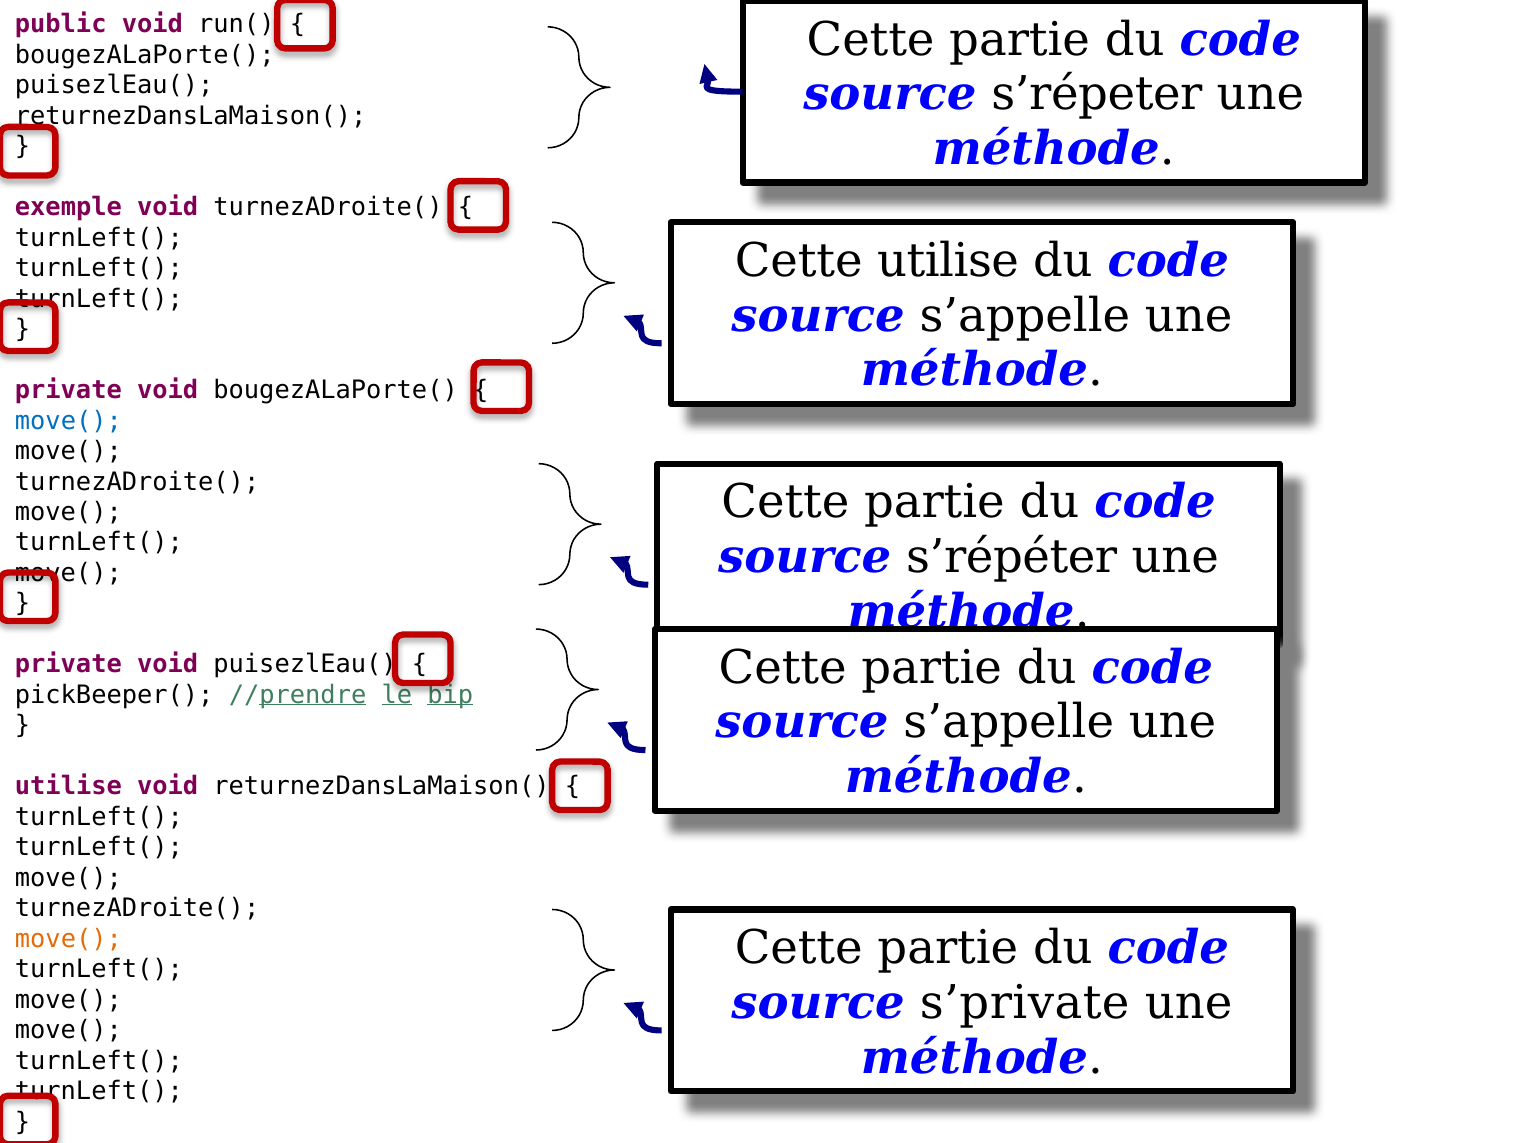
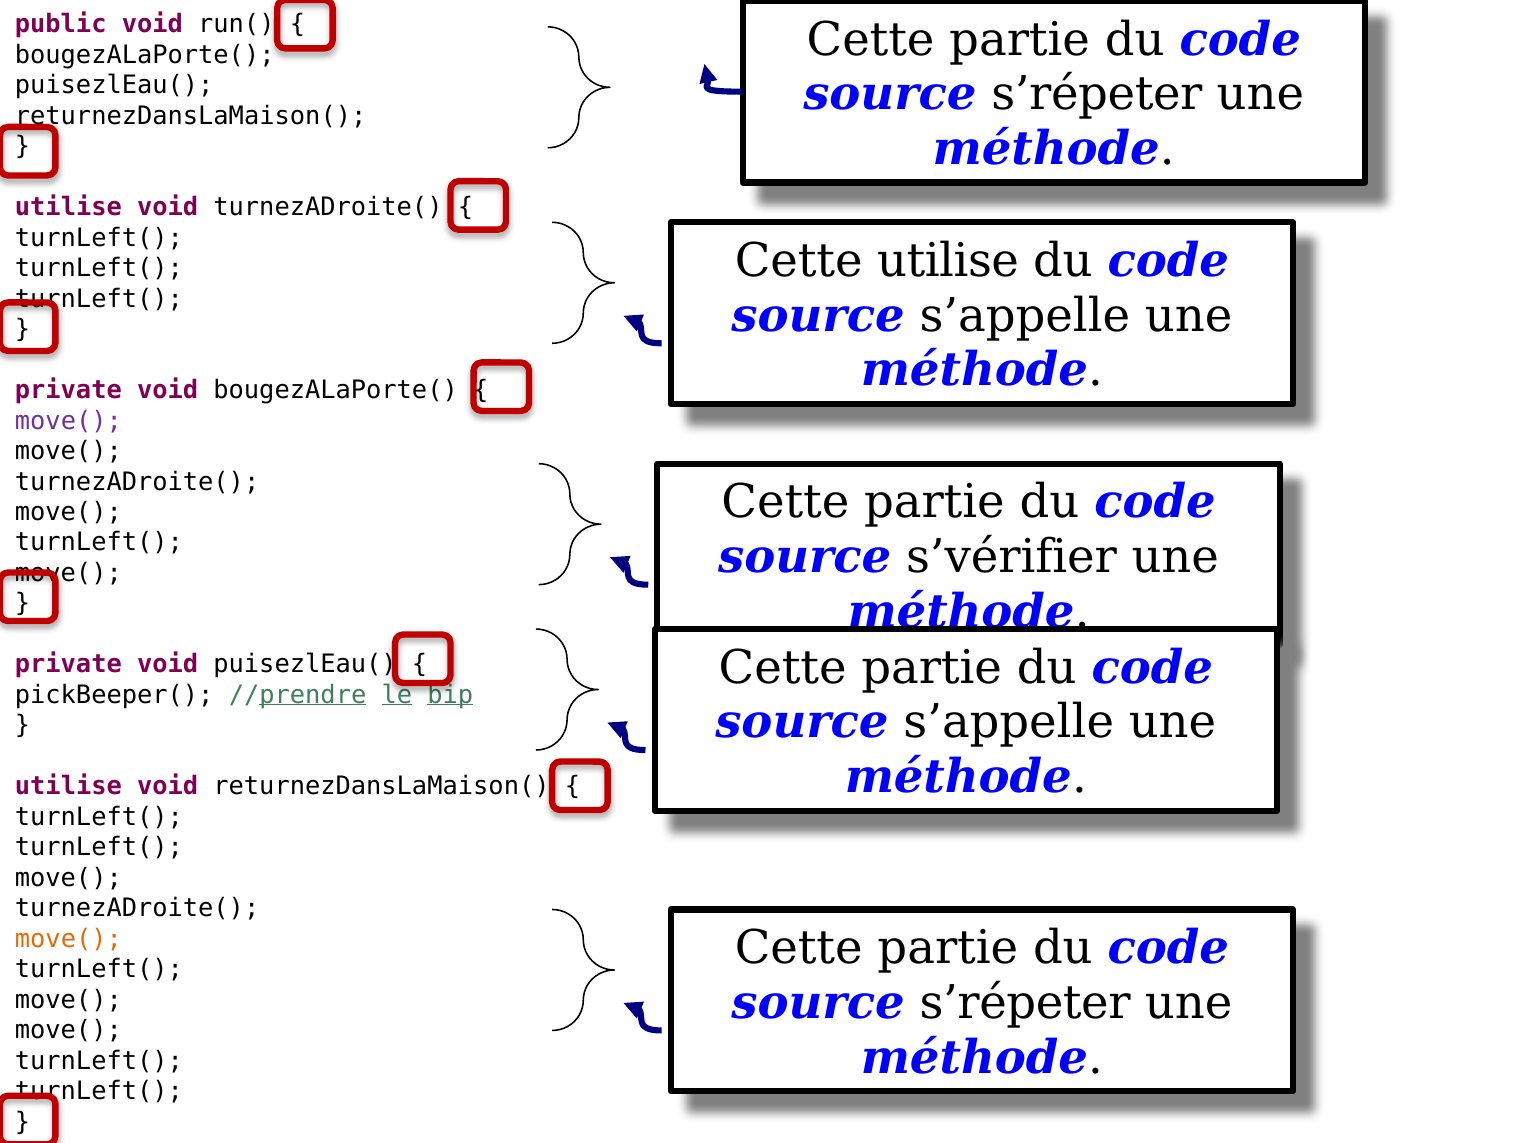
exemple: exemple -> utilise (68, 207)
move( colour: blue -> purple (68, 421)
s’répéter: s’répéter -> s’vérifier (1012, 558)
s’private: s’private -> s’répeter (1025, 1004)
